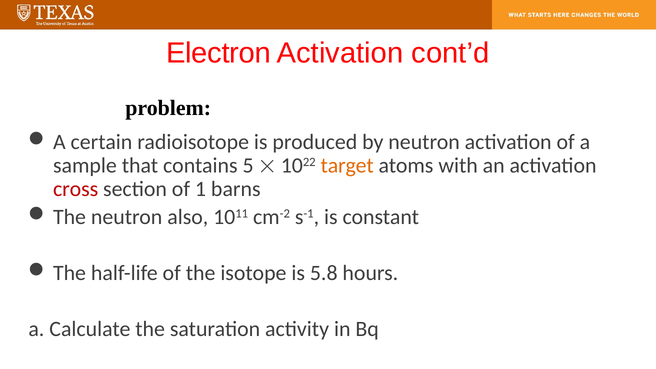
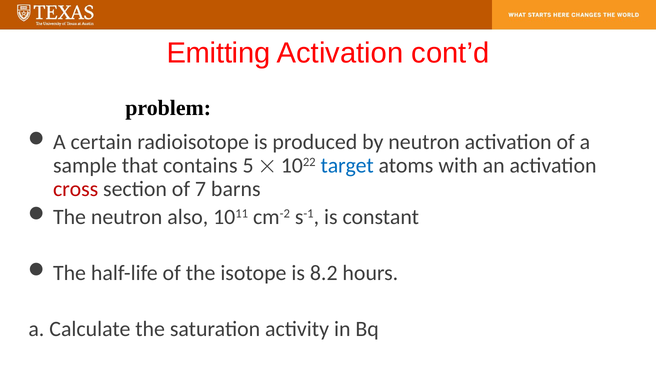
Electron: Electron -> Emitting (219, 53)
target colour: orange -> blue (347, 166)
1: 1 -> 7 (201, 189)
5.8: 5.8 -> 8.2 (324, 273)
